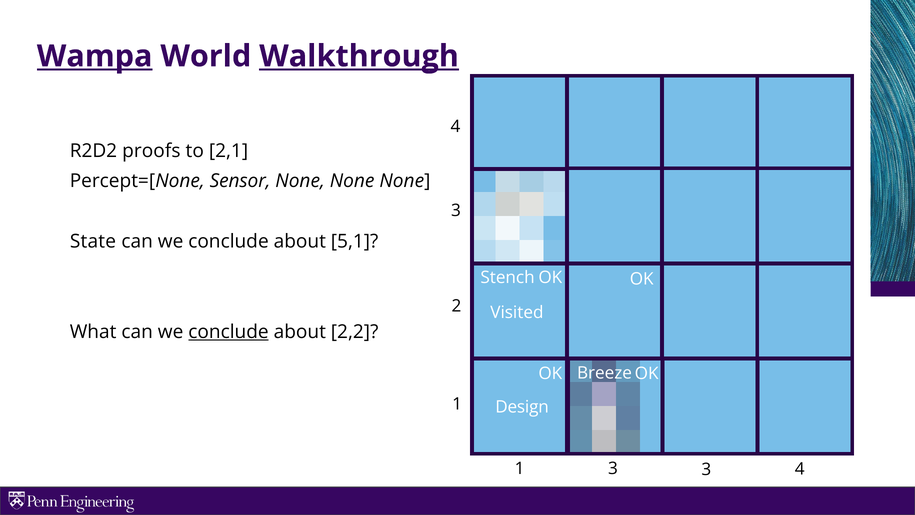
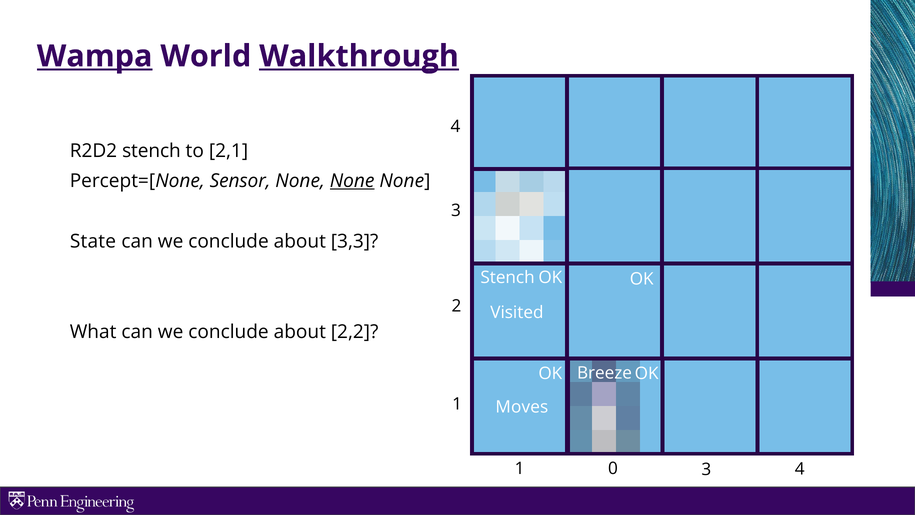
R2D2 proofs: proofs -> stench (151, 151)
None underline: none -> present (352, 181)
5,1: 5,1 -> 3,3 (355, 241)
conclude underline: present -> none (228, 332)
Design: Design -> Moves (522, 407)
1 3: 3 -> 0 (613, 468)
